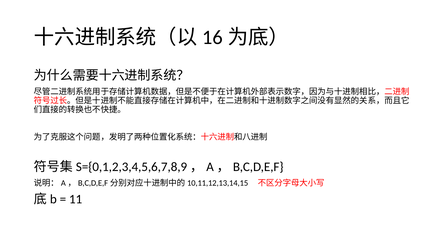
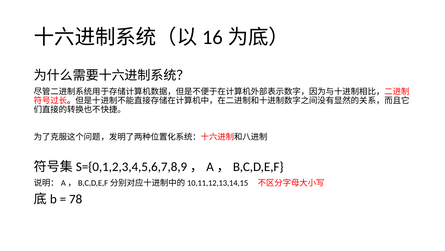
11: 11 -> 78 (76, 199)
